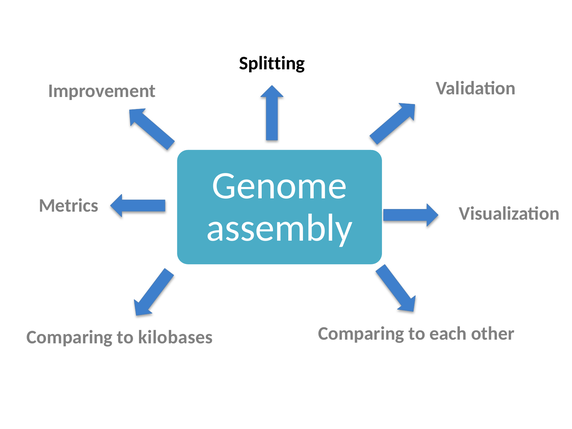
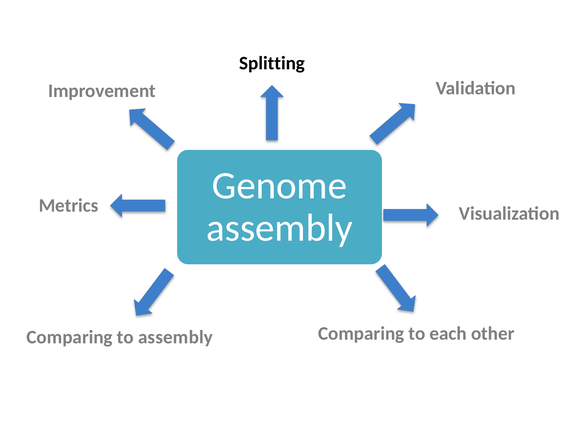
to kilobases: kilobases -> assembly (176, 337)
